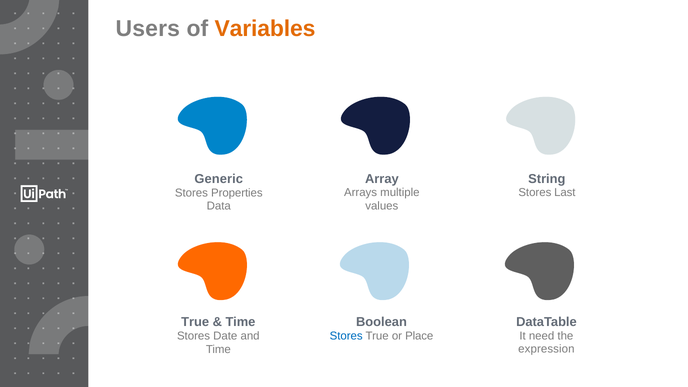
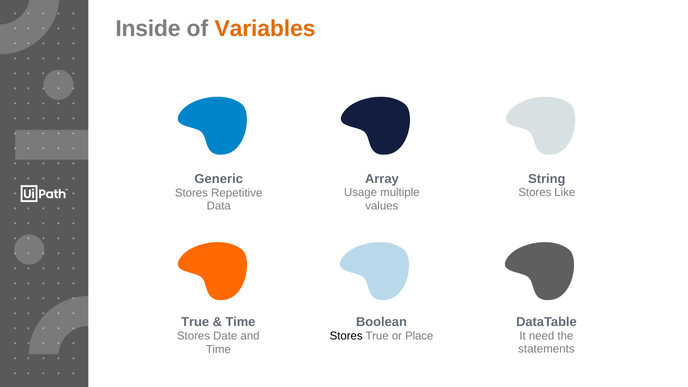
Users: Users -> Inside (148, 29)
Arrays: Arrays -> Usage (361, 193)
Last: Last -> Like (565, 193)
Properties: Properties -> Repetitive (237, 193)
Stores colour: blue -> black (346, 336)
expression: expression -> statements (546, 349)
